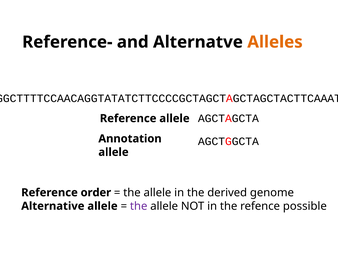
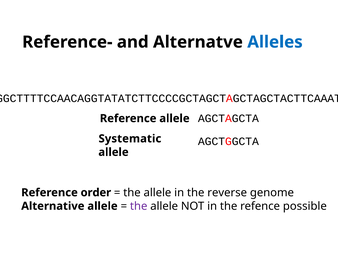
Alleles colour: orange -> blue (275, 42)
Annotation: Annotation -> Systematic (130, 139)
derived: derived -> reverse (227, 193)
